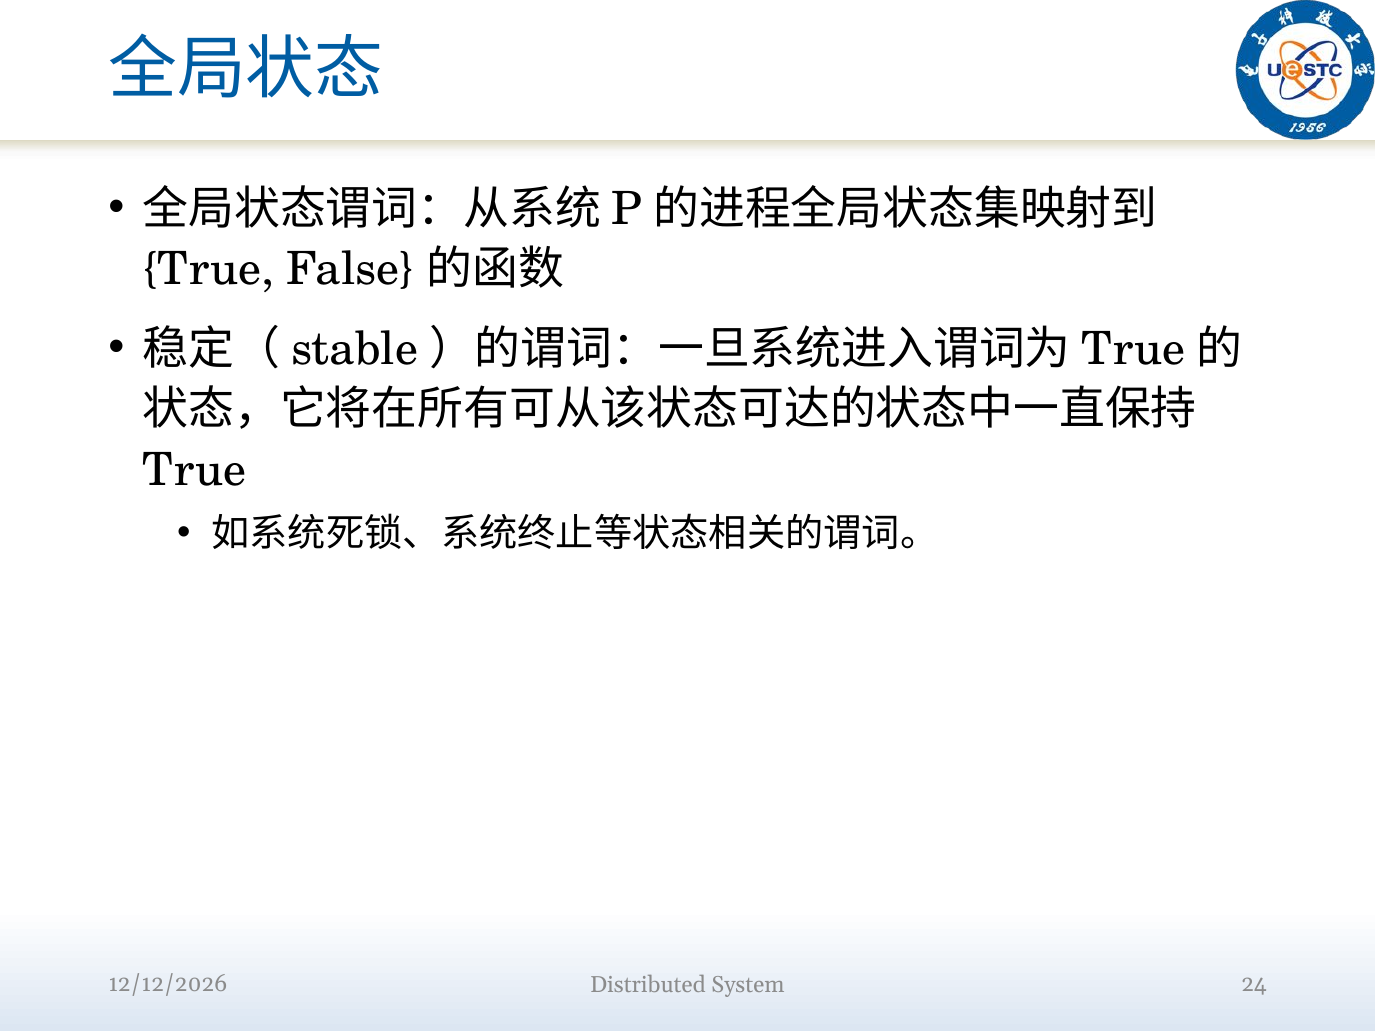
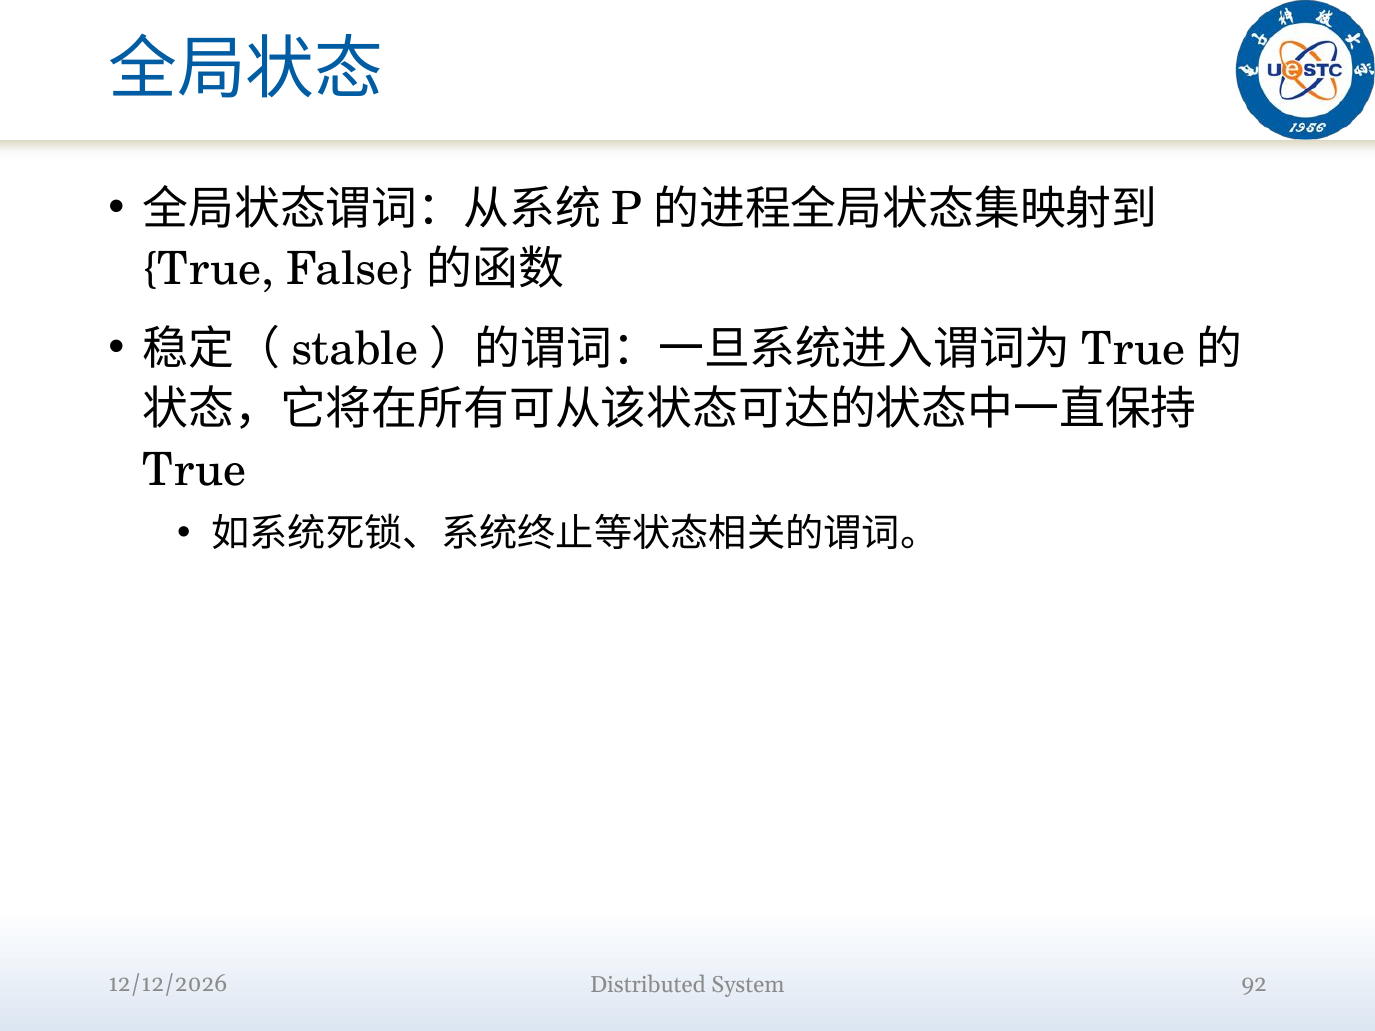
24: 24 -> 92 (1254, 984)
